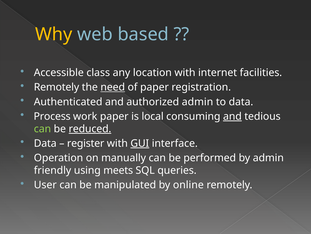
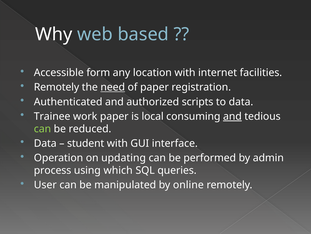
Why colour: yellow -> white (54, 34)
class: class -> form (98, 73)
authorized admin: admin -> scripts (198, 102)
Process: Process -> Trainee (52, 116)
reduced underline: present -> none (90, 128)
register: register -> student (86, 143)
GUI underline: present -> none (140, 143)
manually: manually -> updating (124, 158)
friendly: friendly -> process (53, 170)
meets: meets -> which (118, 170)
